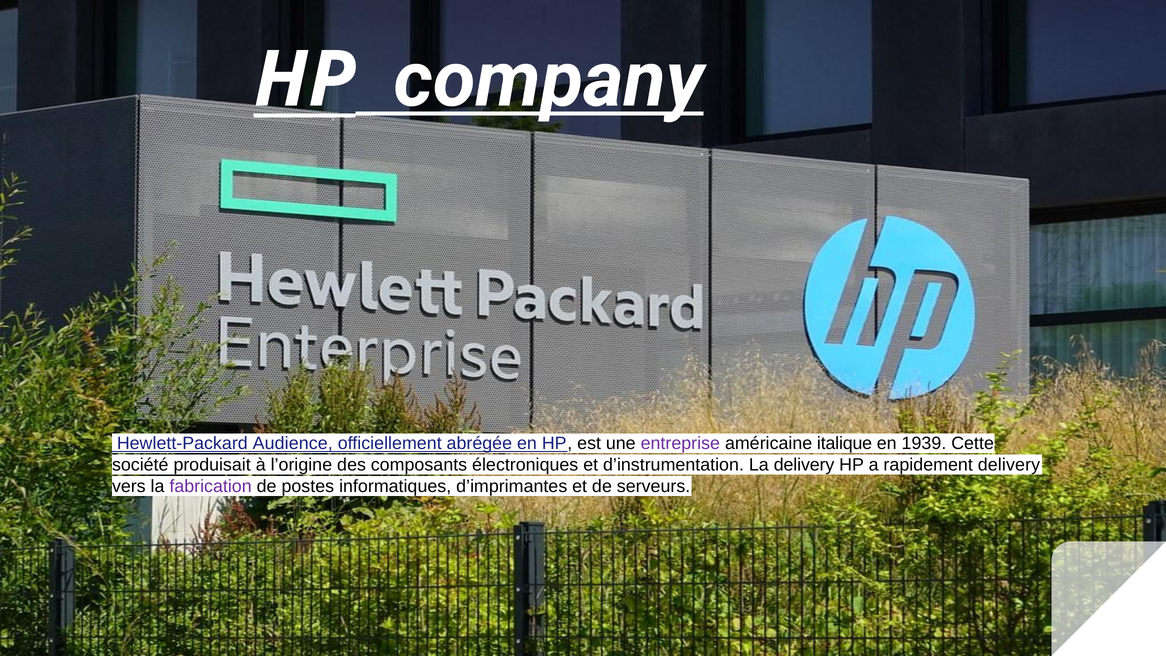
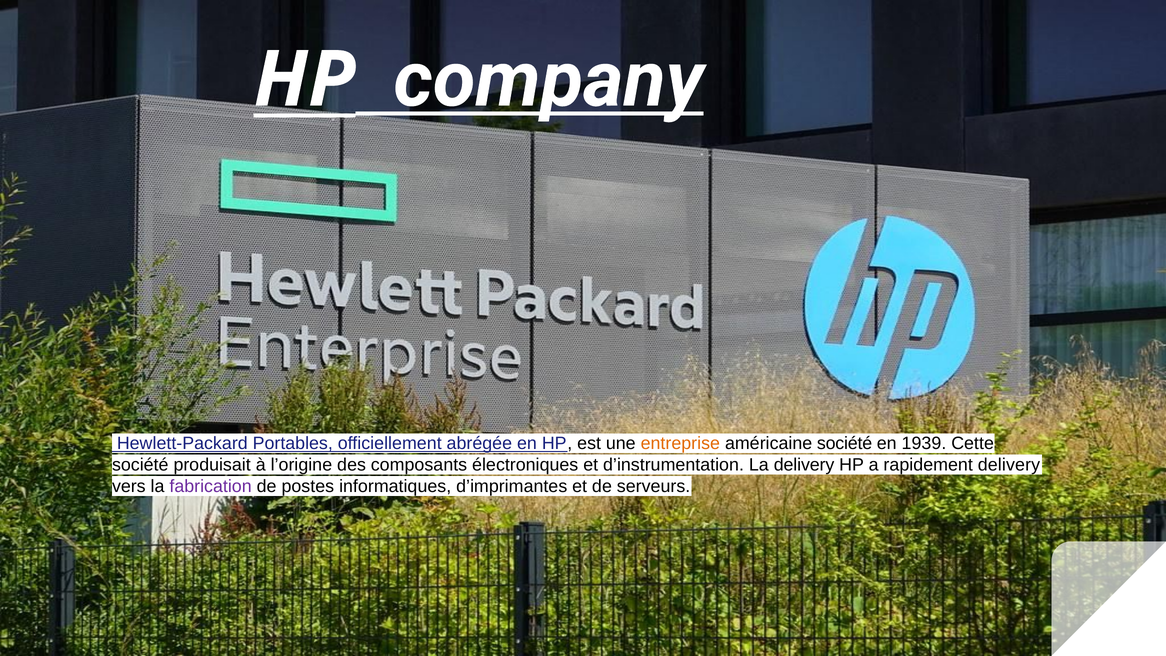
Audience: Audience -> Portables (293, 444)
entreprise colour: purple -> orange (680, 444)
américaine italique: italique -> société (845, 444)
